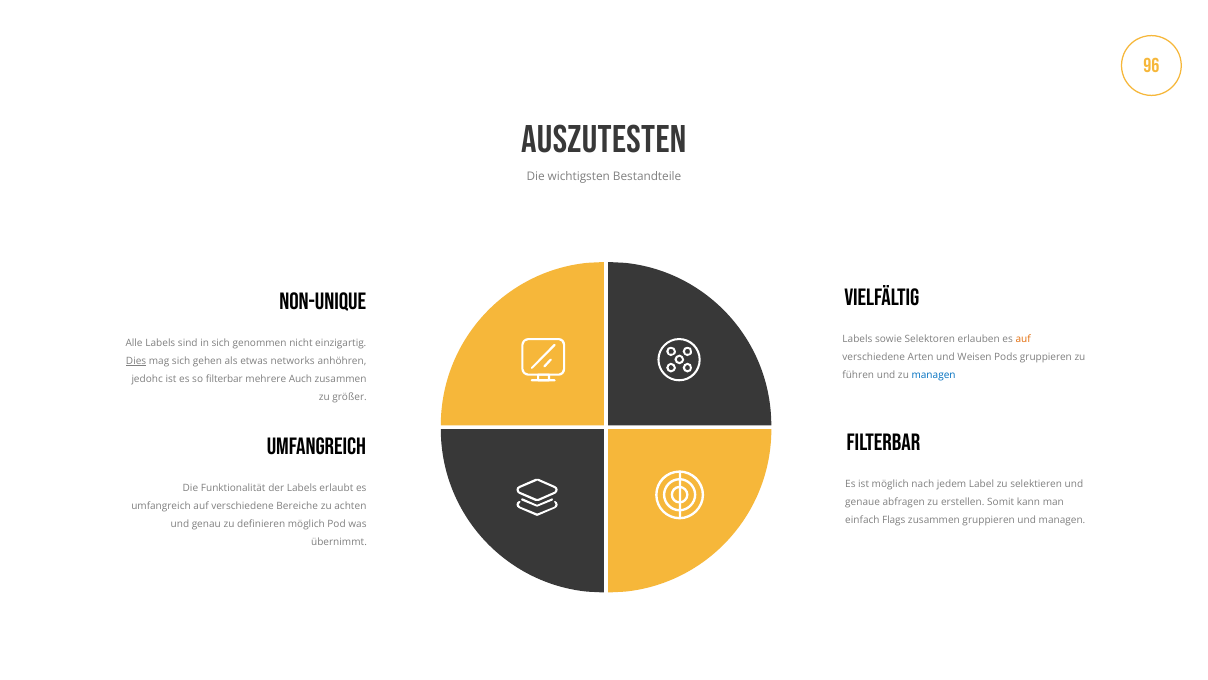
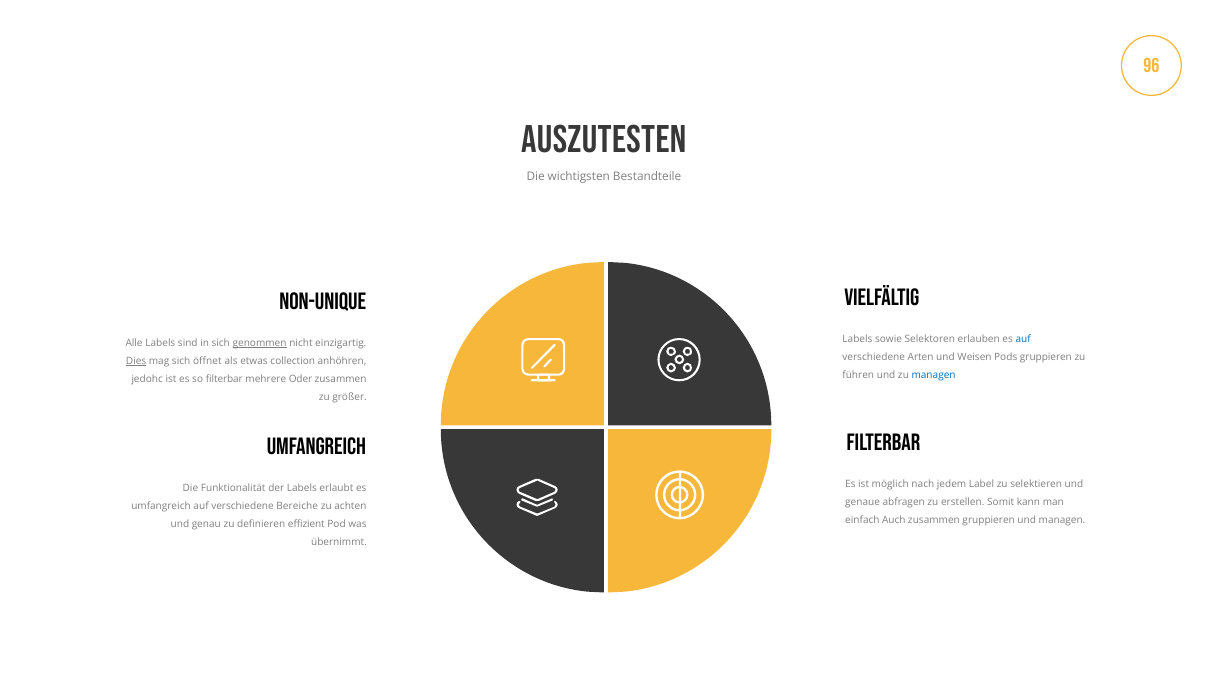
auf colour: orange -> blue (1023, 339)
genommen underline: none -> present (260, 342)
gehen: gehen -> öffnet (207, 361)
networks: networks -> collection (293, 361)
Auch: Auch -> Oder (300, 379)
Flags: Flags -> Auch (894, 520)
definieren möglich: möglich -> effizient (306, 524)
